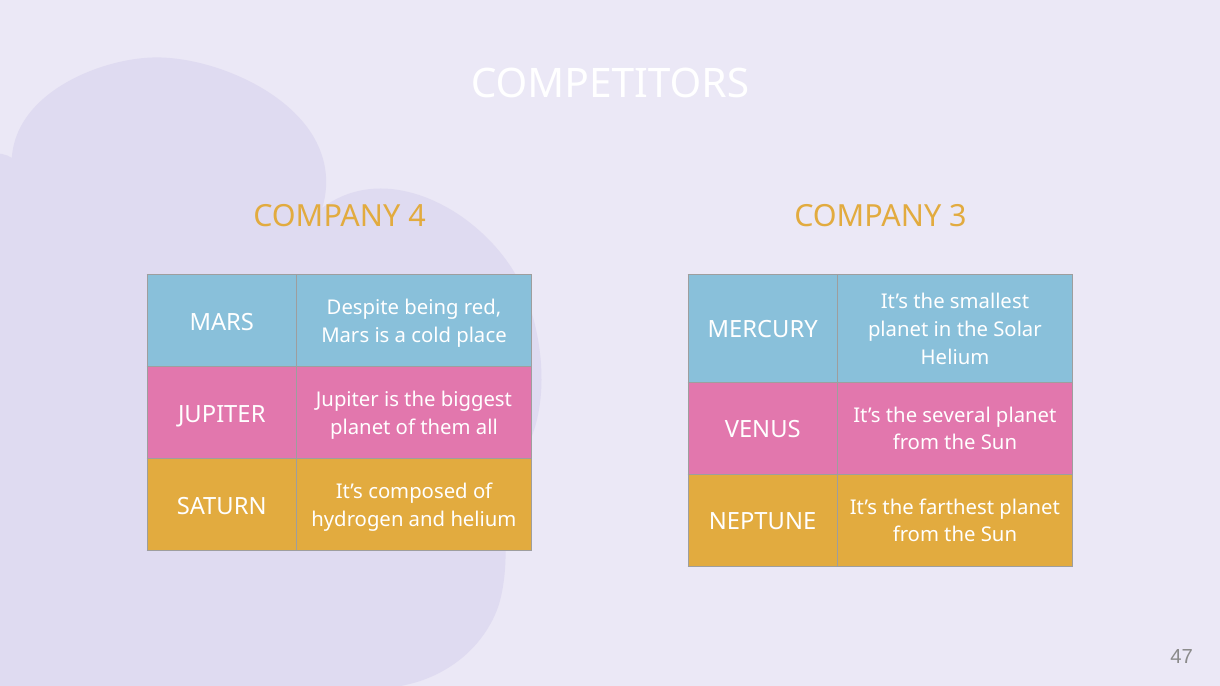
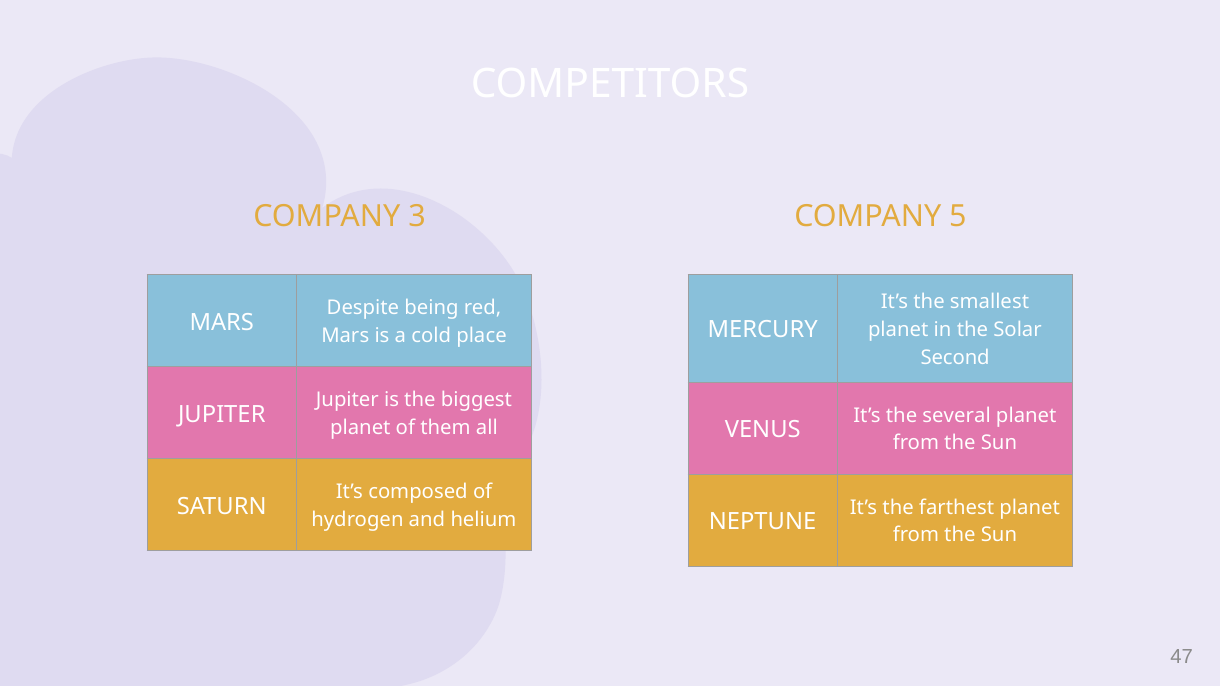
4: 4 -> 3 (417, 217)
3: 3 -> 5 (958, 217)
Helium: Helium -> Second (955, 357)
